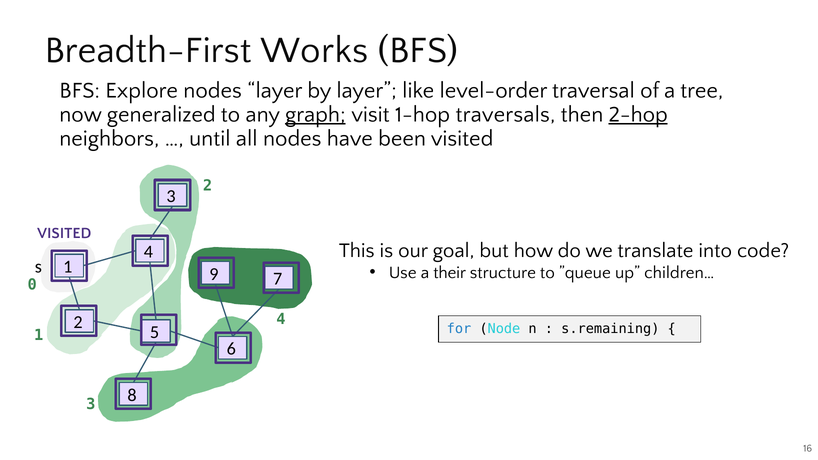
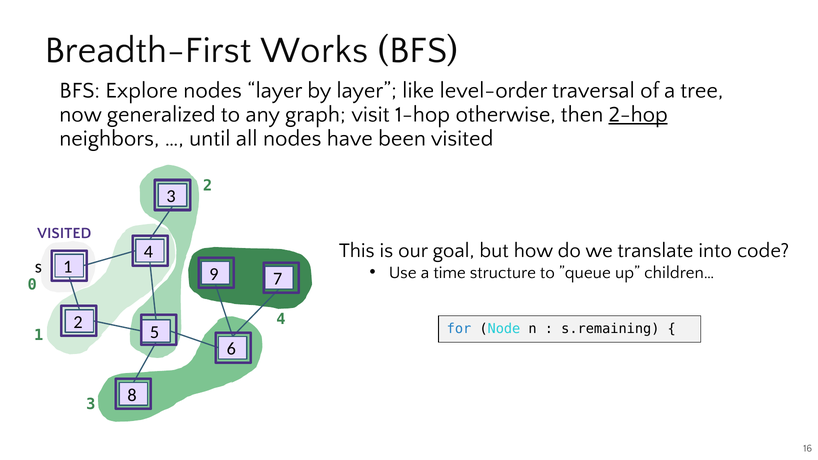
graph underline: present -> none (315, 114)
traversals: traversals -> otherwise (506, 114)
their: their -> time (450, 273)
